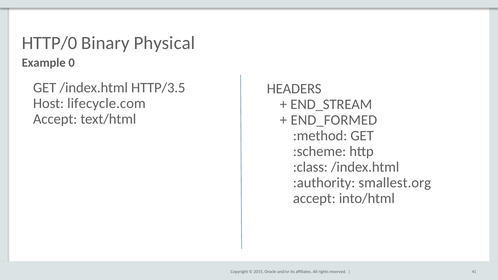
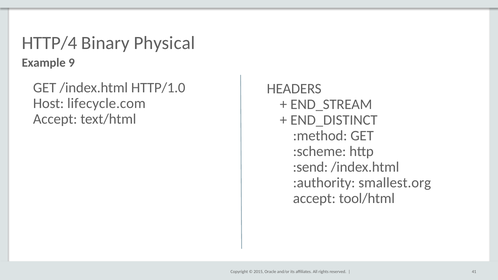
HTTP/0: HTTP/0 -> HTTP/4 (49, 43)
0: 0 -> 9 (72, 63)
HTTP/3.5: HTTP/3.5 -> HTTP/1.0 (158, 88)
END_FORMED: END_FORMED -> END_DISTINCT (334, 120)
:class: :class -> :send (310, 167)
into/html: into/html -> tool/html (367, 199)
